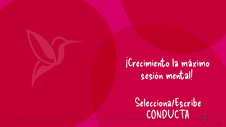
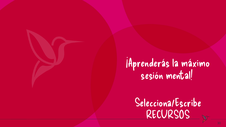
¡Crecimiento: ¡Crecimiento -> ¡Aprenderás (148, 63)
CONDUCTA: CONDUCTA -> RECURSOS (168, 115)
